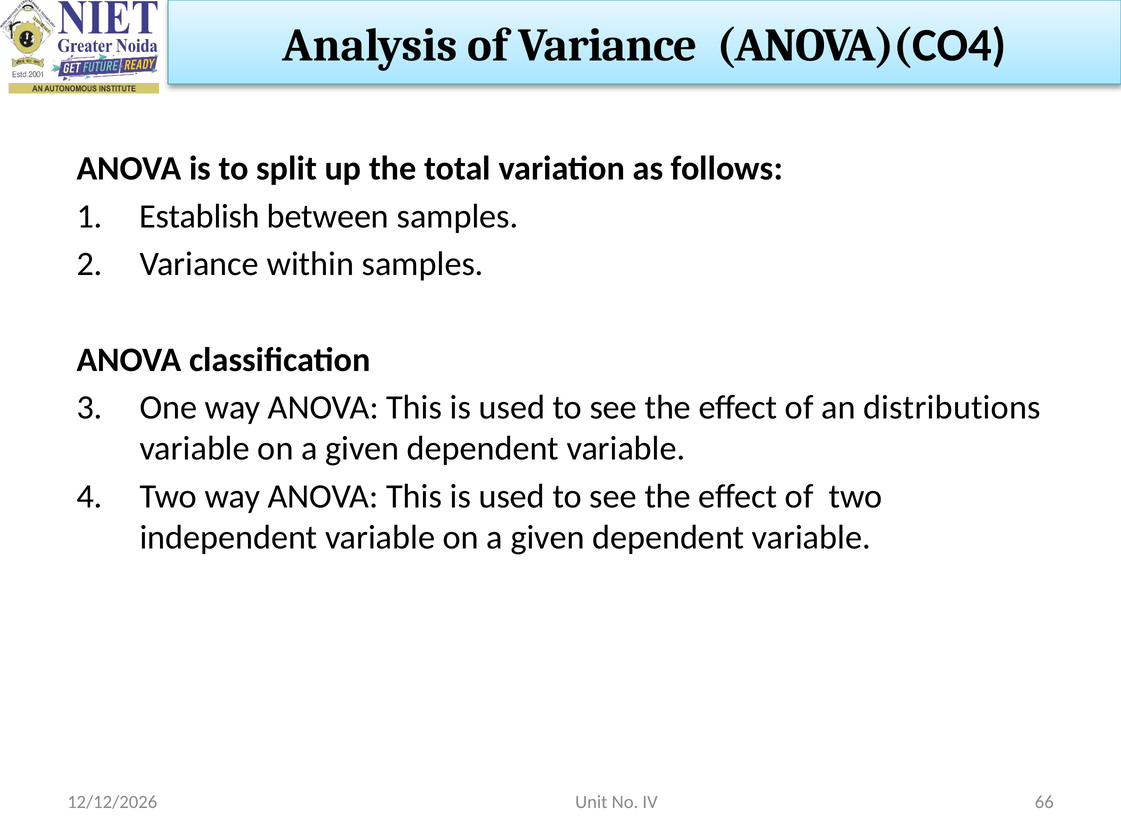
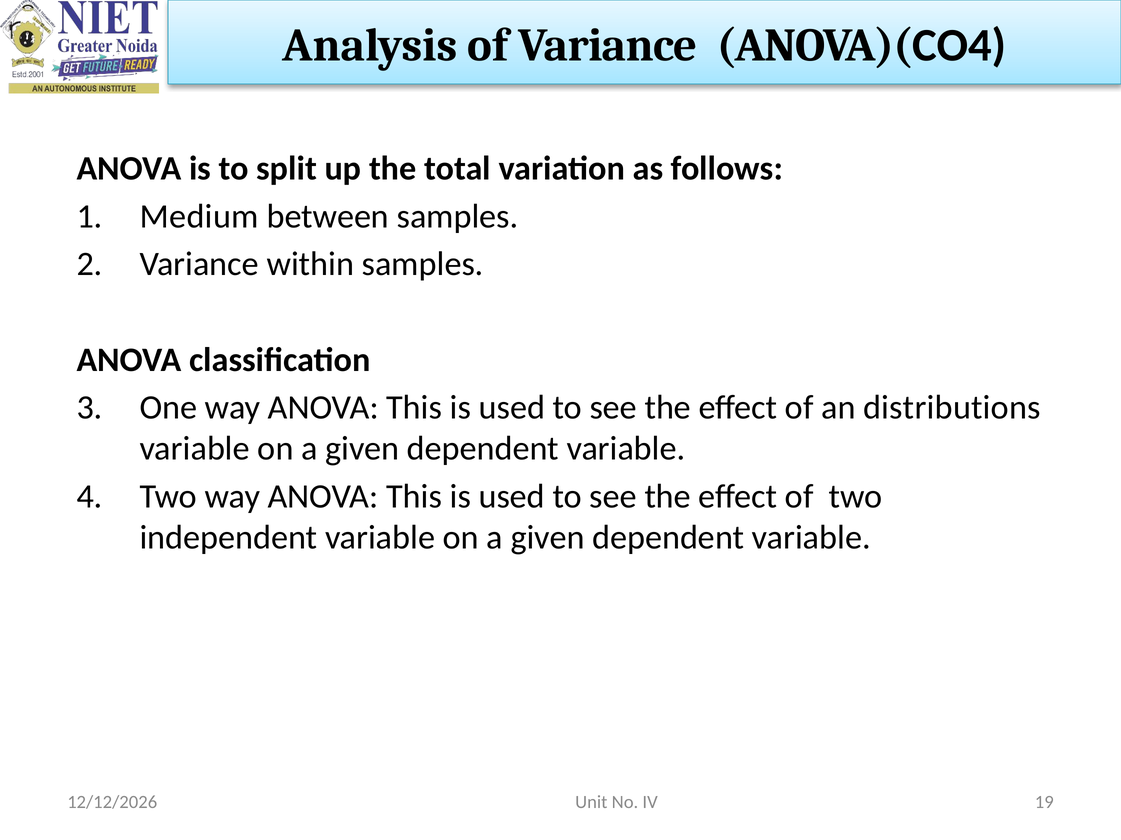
Establish: Establish -> Medium (199, 217)
66: 66 -> 19 (1044, 803)
